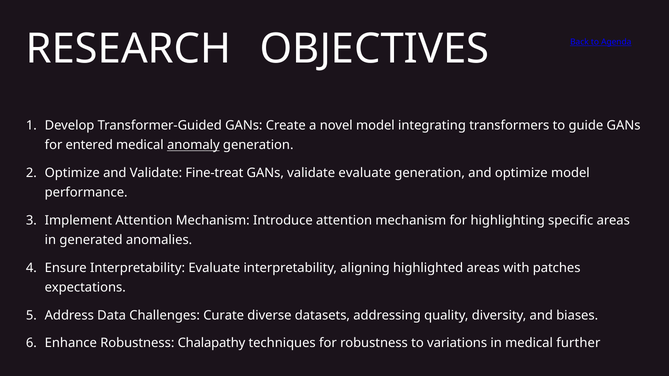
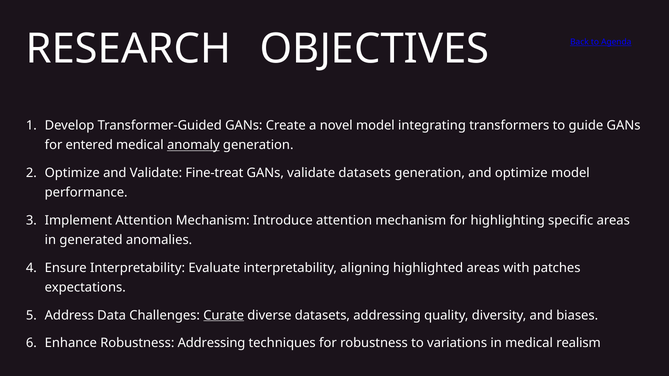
validate evaluate: evaluate -> datasets (365, 173)
Curate underline: none -> present (224, 316)
Robustness Chalapathy: Chalapathy -> Addressing (211, 343)
further: further -> realism (578, 343)
